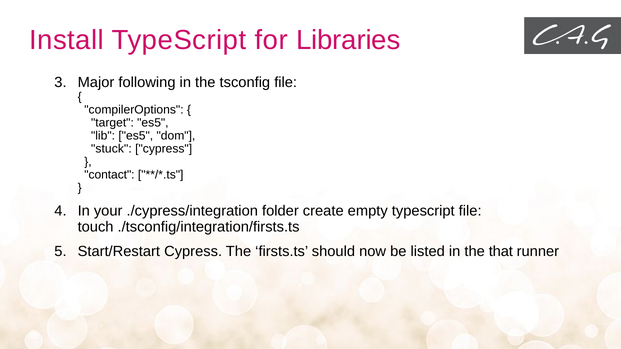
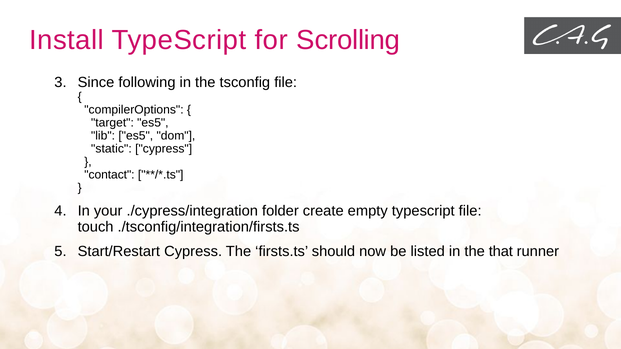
Libraries: Libraries -> Scrolling (348, 40)
Major: Major -> Since (96, 82)
stuck: stuck -> static (111, 149)
